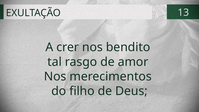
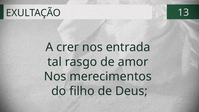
bendito: bendito -> entrada (128, 47)
